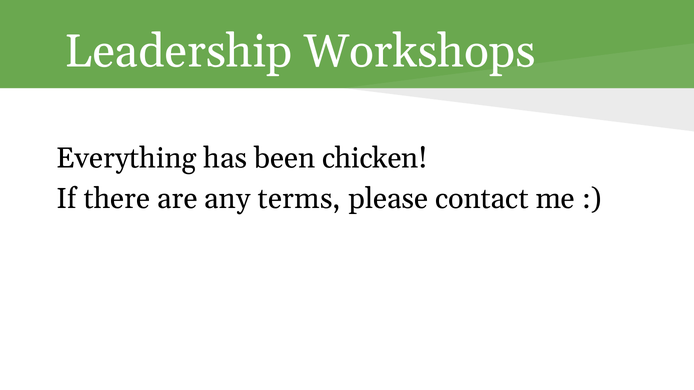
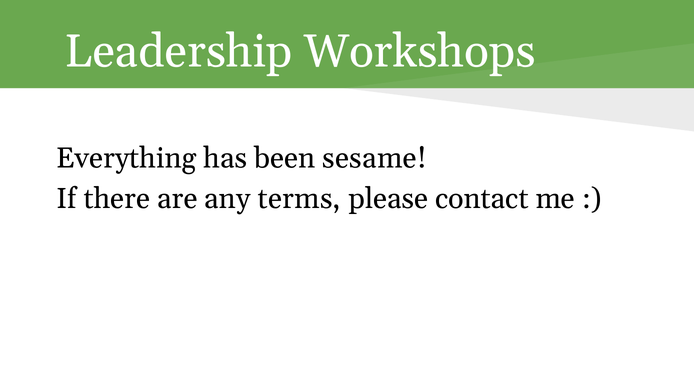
chicken: chicken -> sesame (375, 158)
